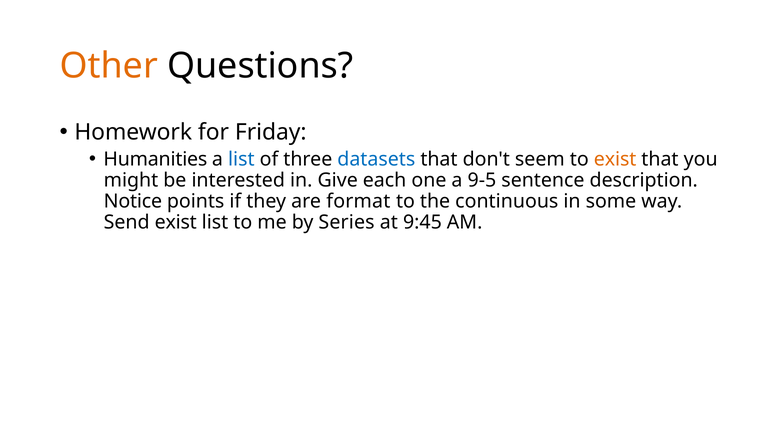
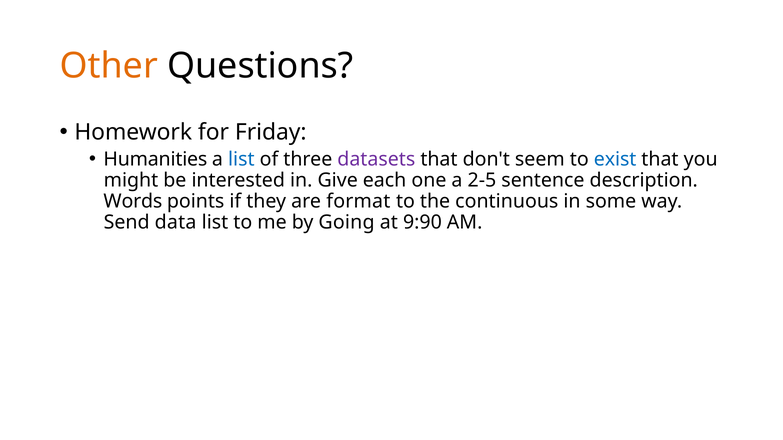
datasets colour: blue -> purple (376, 159)
exist colour: orange -> blue (615, 159)
9-5: 9-5 -> 2-5 (482, 180)
Notice: Notice -> Words (133, 202)
Send exist: exist -> data (176, 223)
Series: Series -> Going (347, 223)
9:45: 9:45 -> 9:90 (422, 223)
